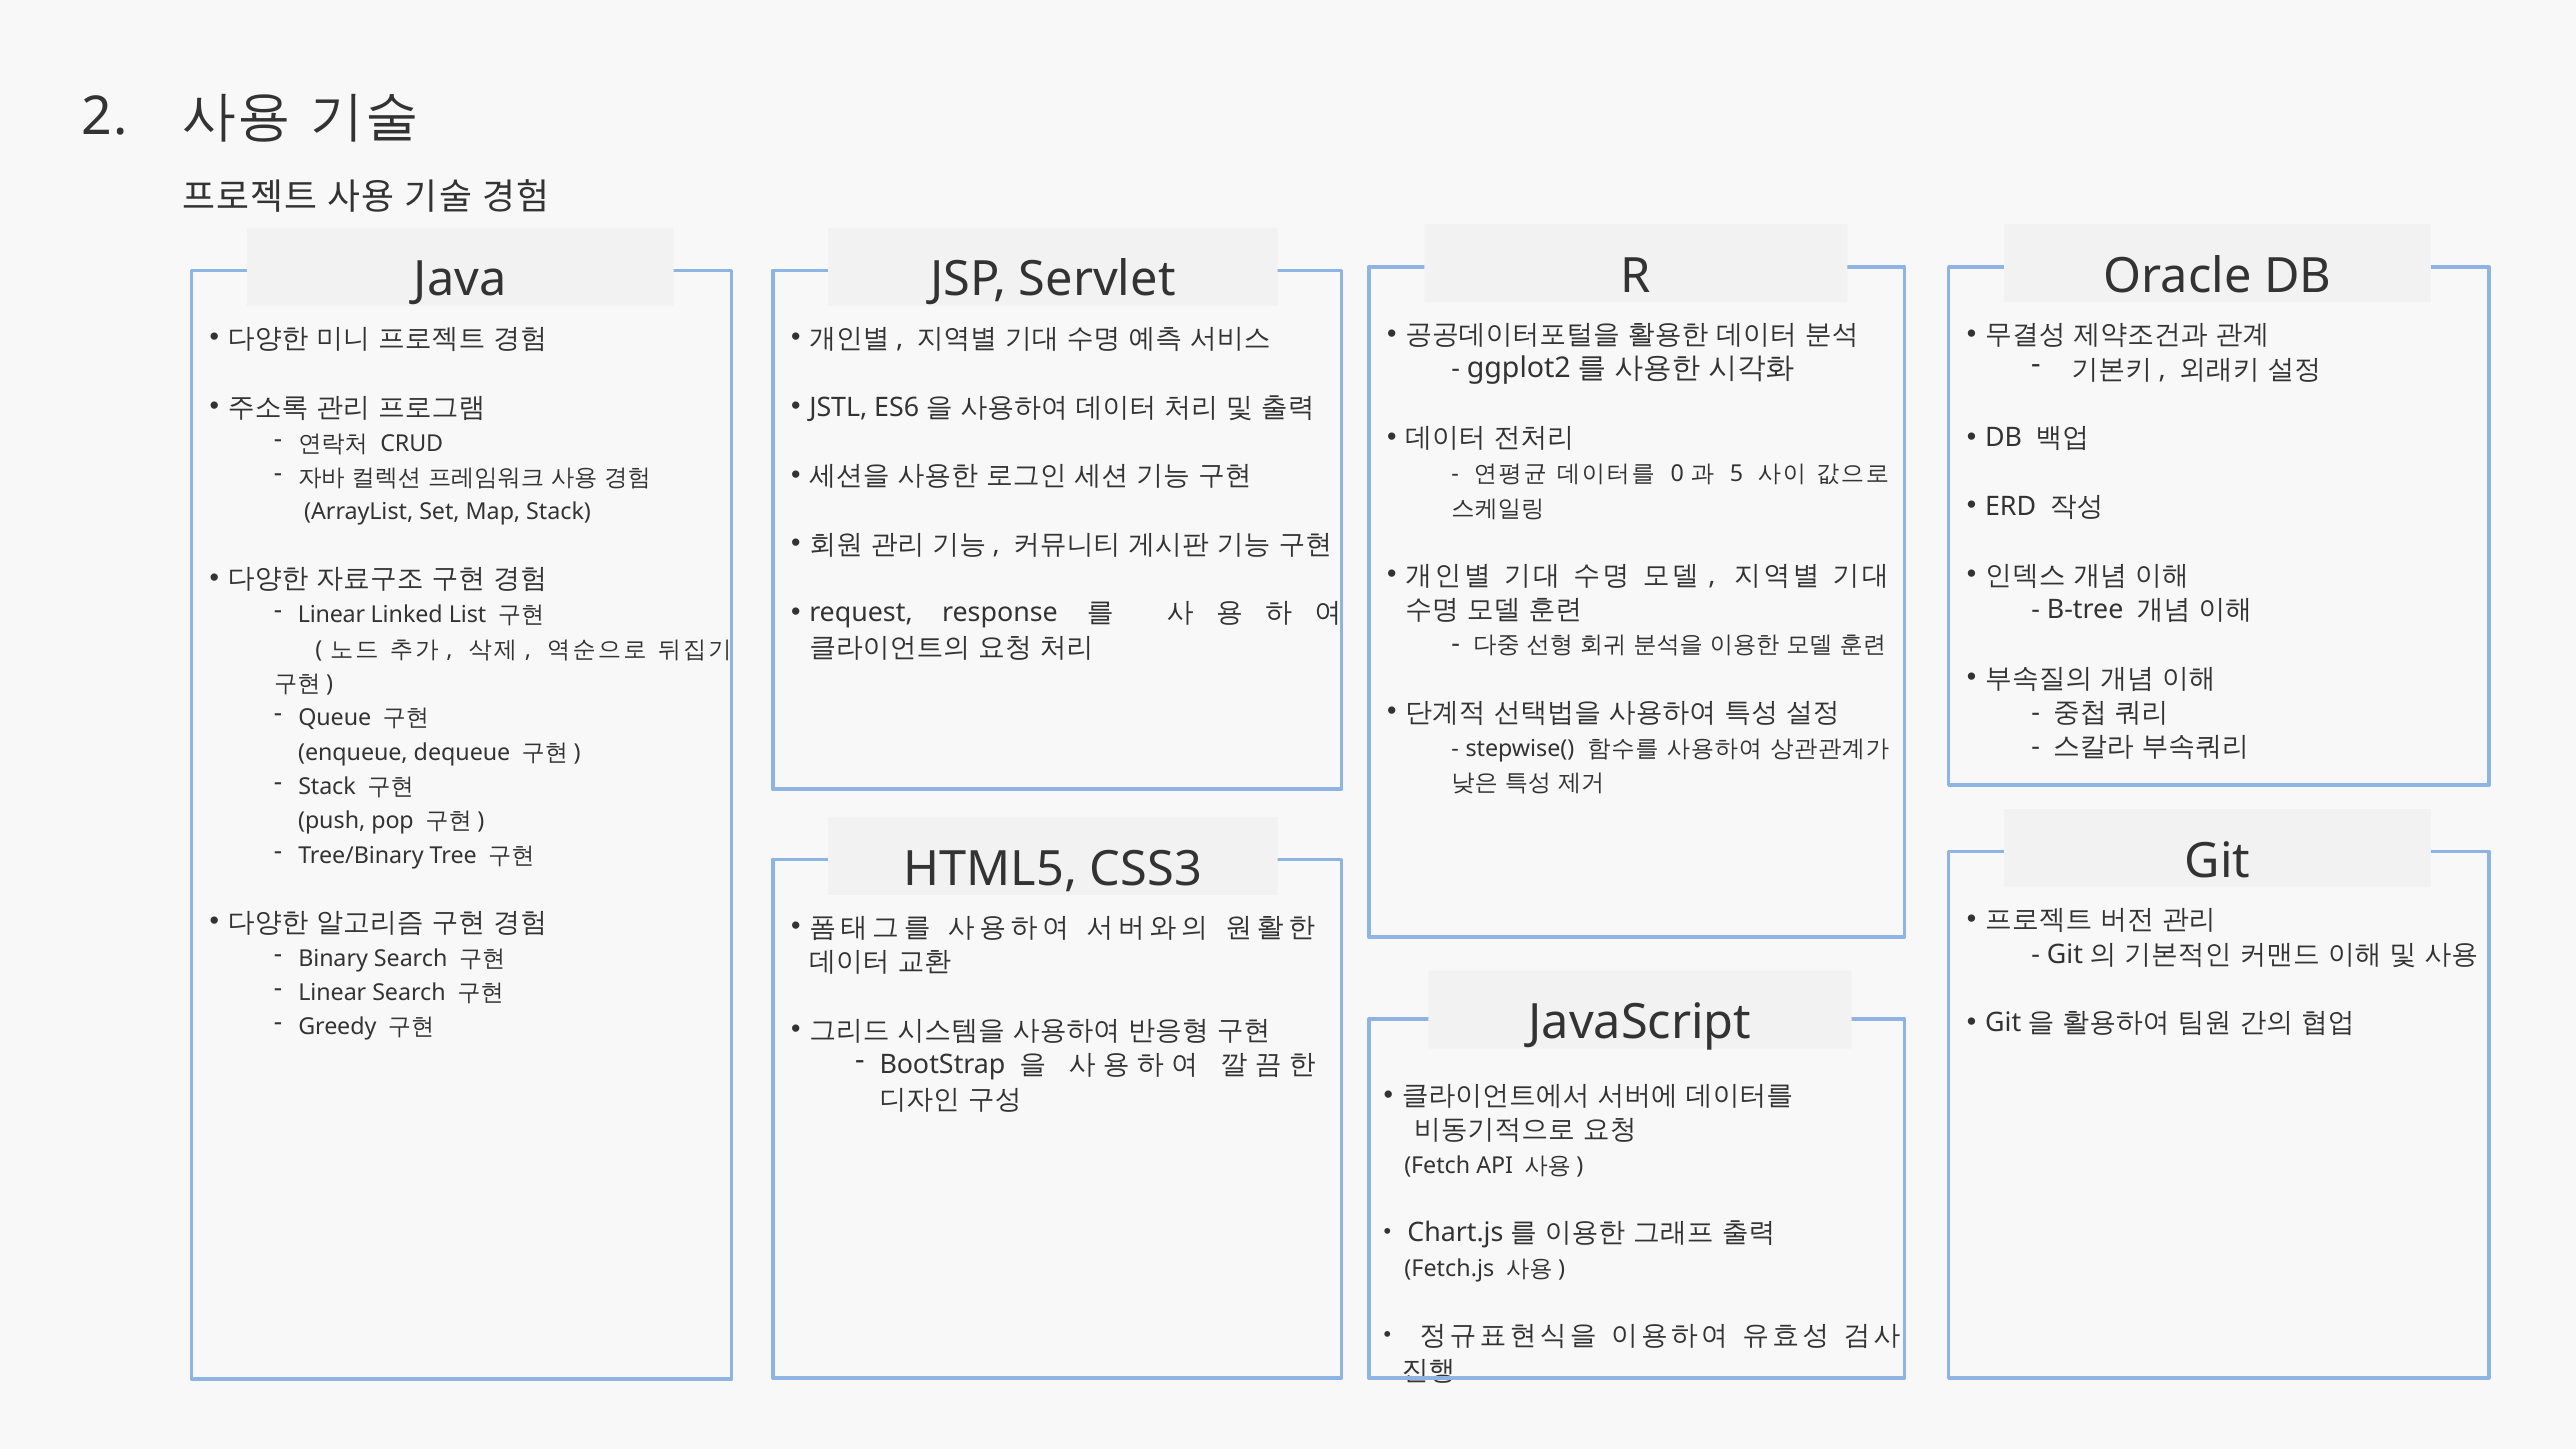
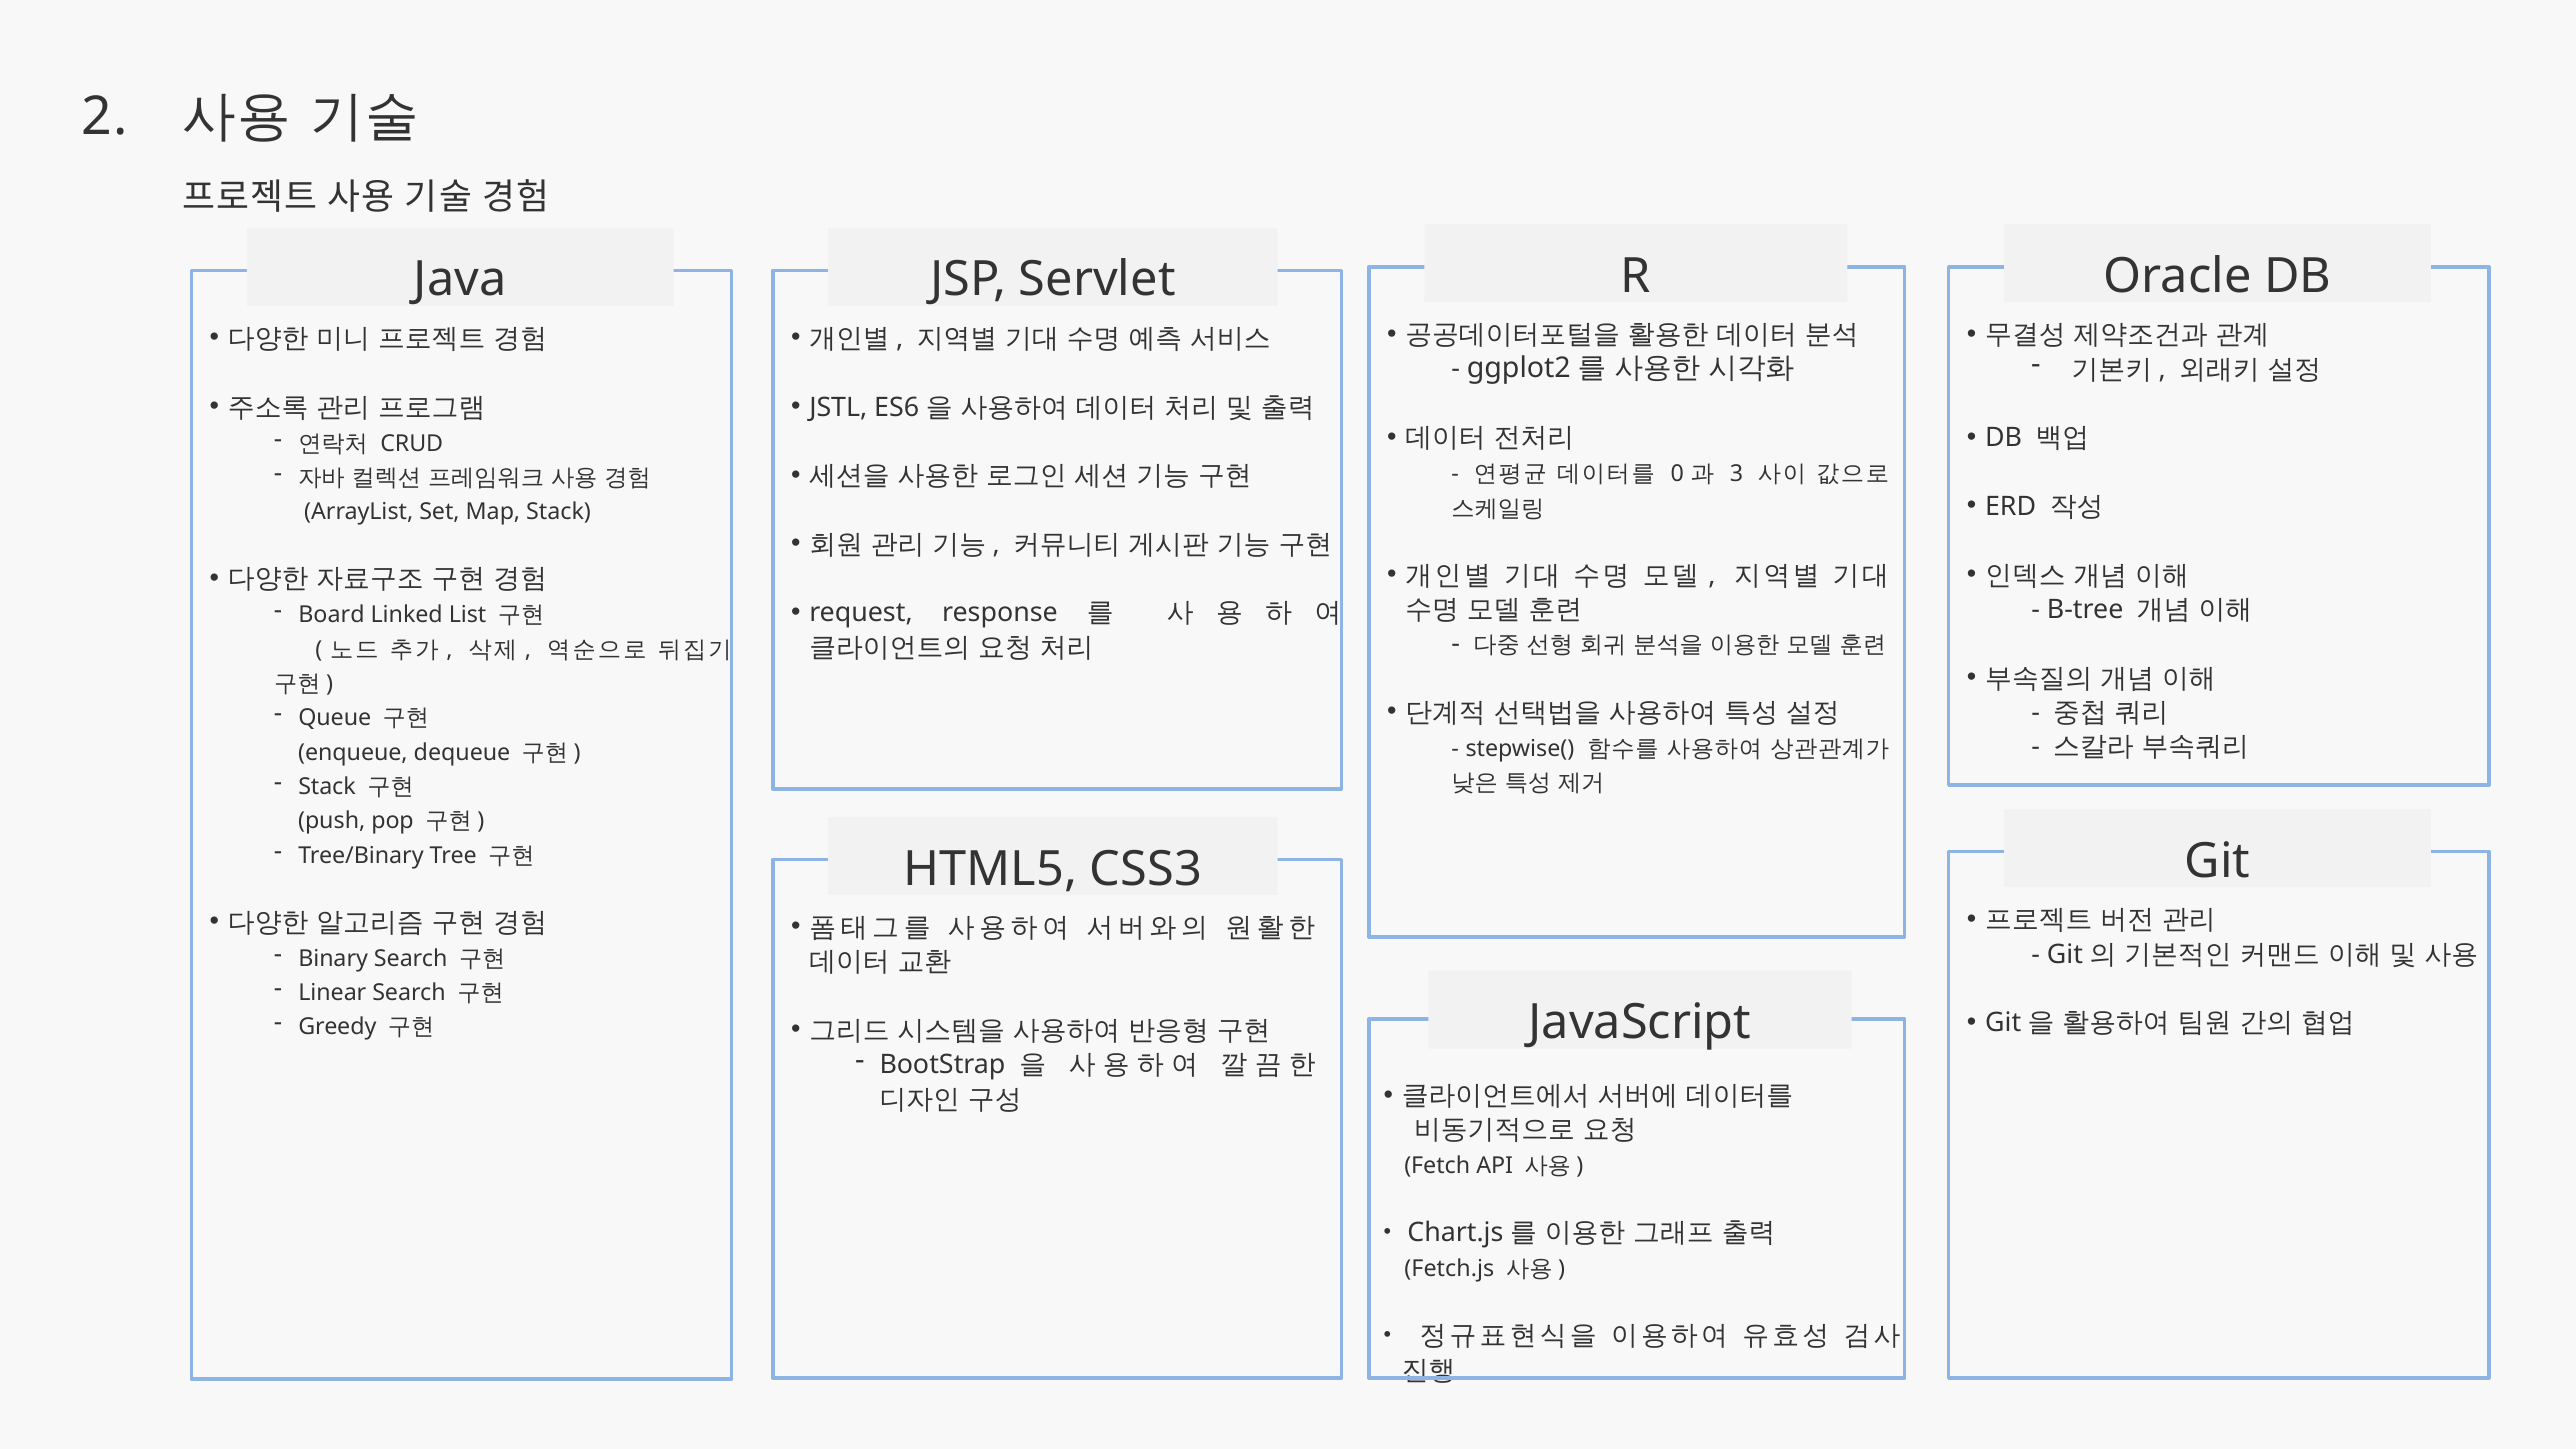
5: 5 -> 3 (1737, 474)
Linear: Linear -> Board (331, 615)
